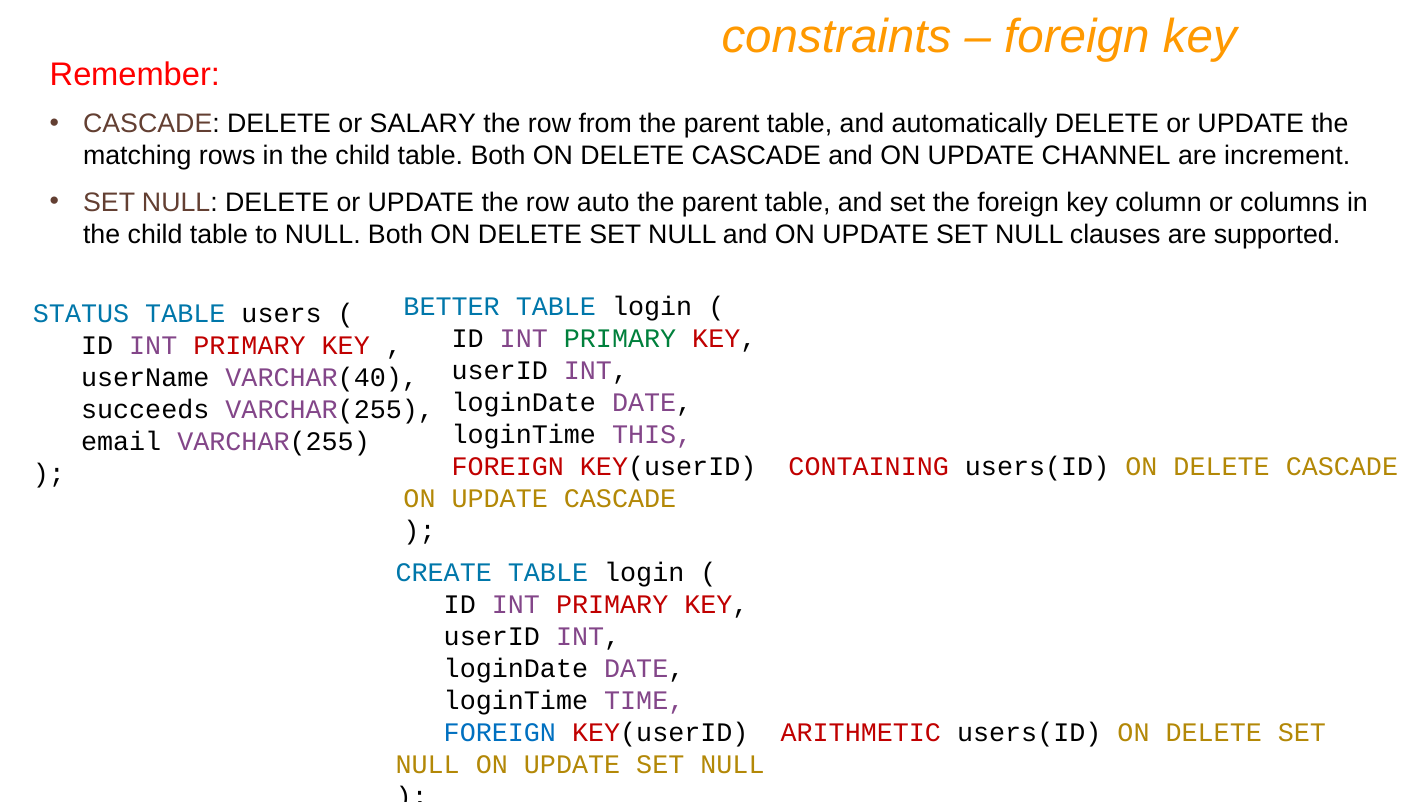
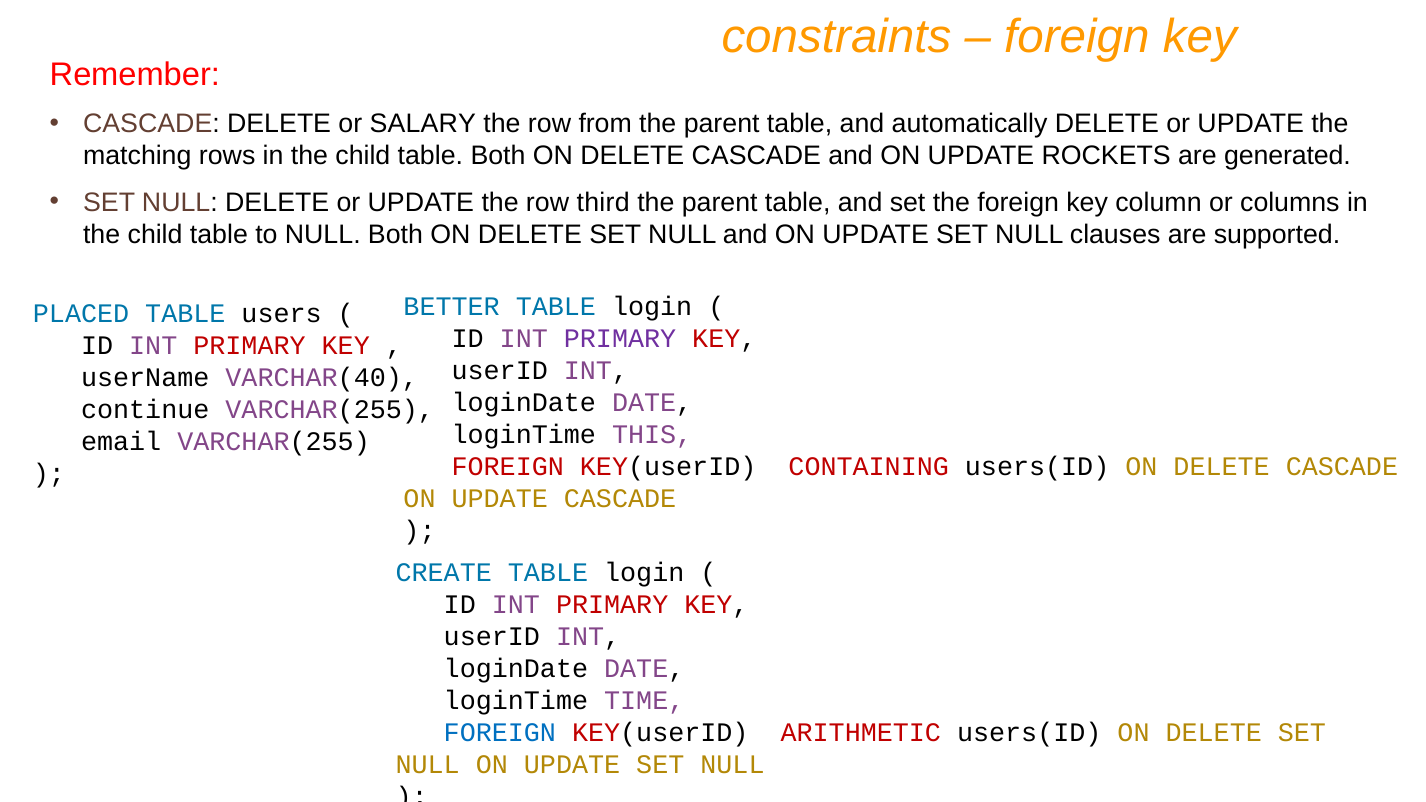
CHANNEL: CHANNEL -> ROCKETS (1106, 156)
increment: increment -> generated (1287, 156)
auto: auto -> third (603, 202)
STATUS: STATUS -> PLACED (81, 313)
PRIMARY colour: green -> purple (620, 338)
succeeds: succeeds -> continue (145, 409)
